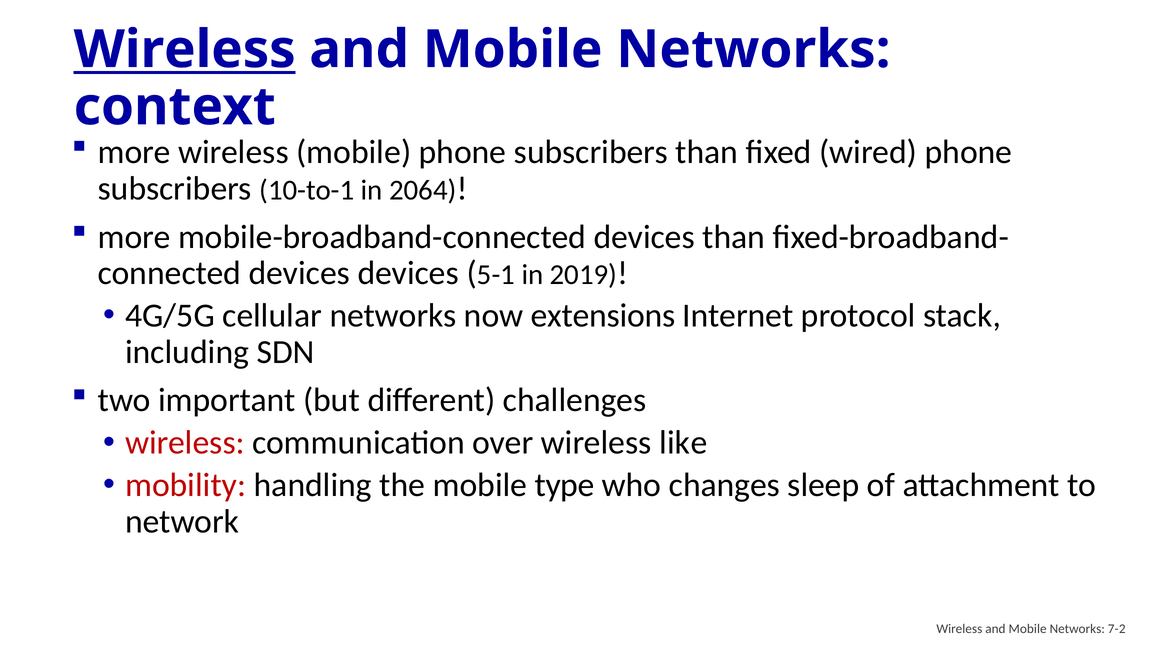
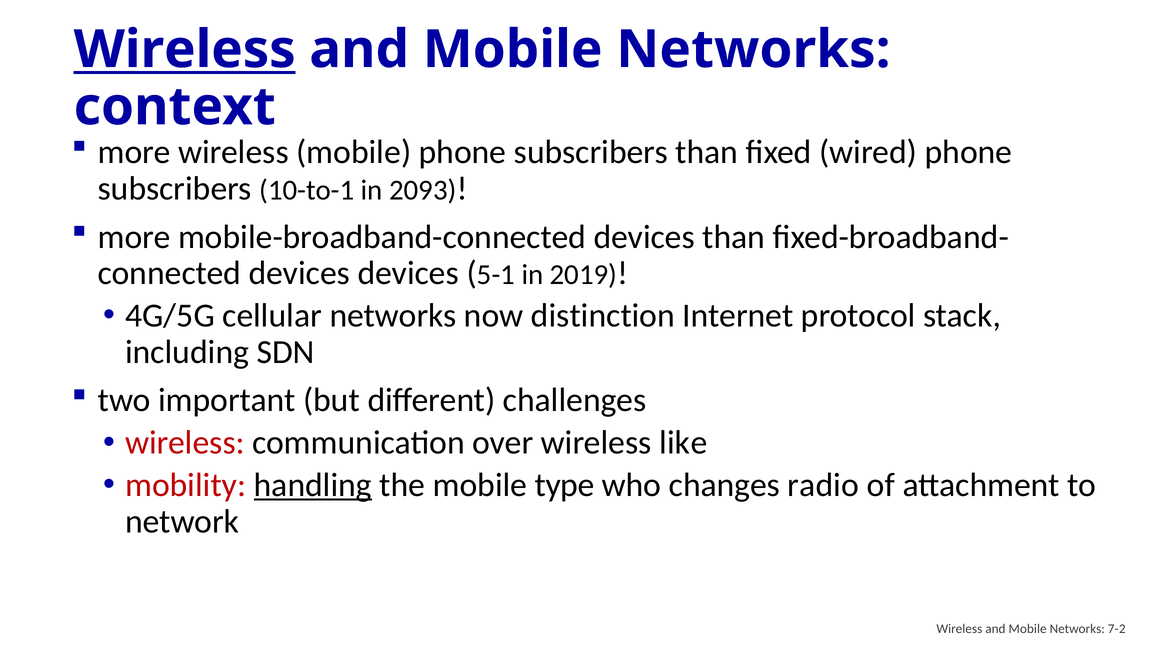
2064: 2064 -> 2093 (423, 190)
extensions: extensions -> distinction (603, 316)
handling underline: none -> present (313, 485)
sleep: sleep -> radio (823, 485)
